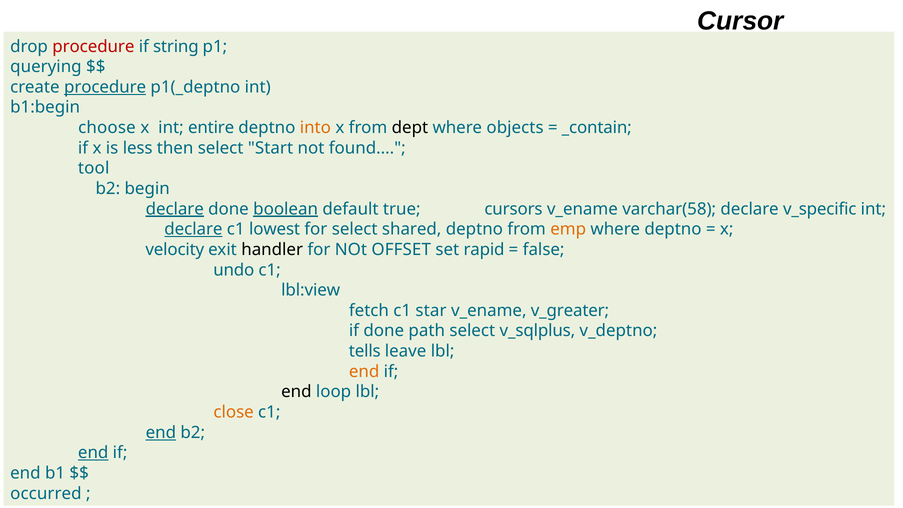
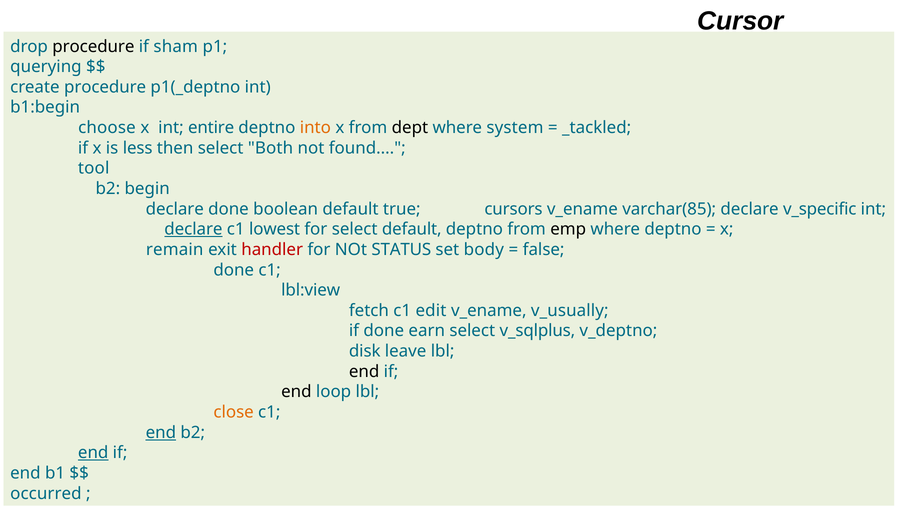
procedure colour: red -> black (93, 46)
string: string -> sham (176, 46)
procedure underline: present -> none (105, 87)
objects: objects -> system (515, 128)
_contain: _contain -> _tackled (597, 128)
Start: Start -> Both (271, 148)
declare underline: present -> none (175, 209)
boolean underline: present -> none (286, 209)
varchar(58: varchar(58 -> varchar(85 (669, 209)
select shared: shared -> default (412, 229)
emp colour: orange -> black (568, 229)
velocity: velocity -> remain (175, 250)
handler colour: black -> red (272, 250)
OFFSET: OFFSET -> STATUS (401, 250)
rapid: rapid -> body (484, 250)
undo: undo -> done (234, 270)
star: star -> edit (431, 311)
v_greater: v_greater -> v_usually (570, 311)
path: path -> earn (427, 331)
tells: tells -> disk (365, 351)
end colour: orange -> black (364, 372)
